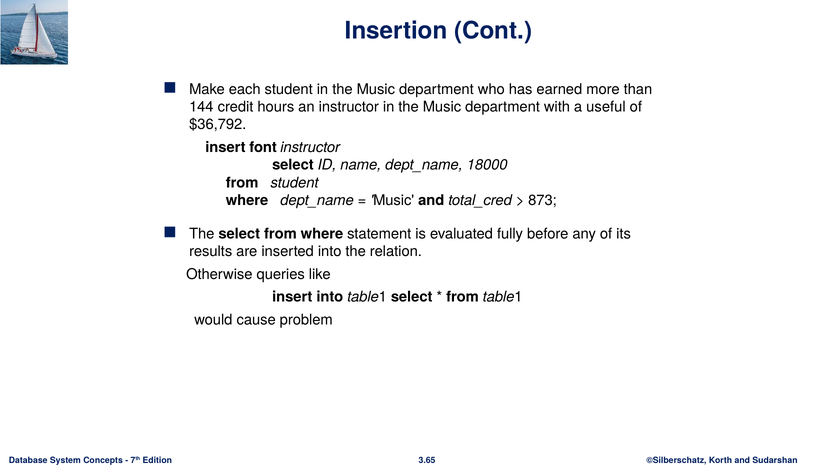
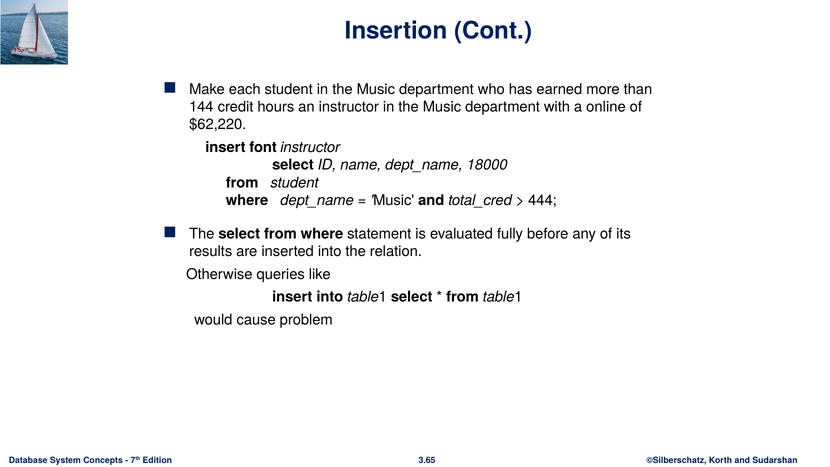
useful: useful -> online (606, 107)
$36,792: $36,792 -> $62,220 (218, 125)
873: 873 -> 444 (542, 200)
